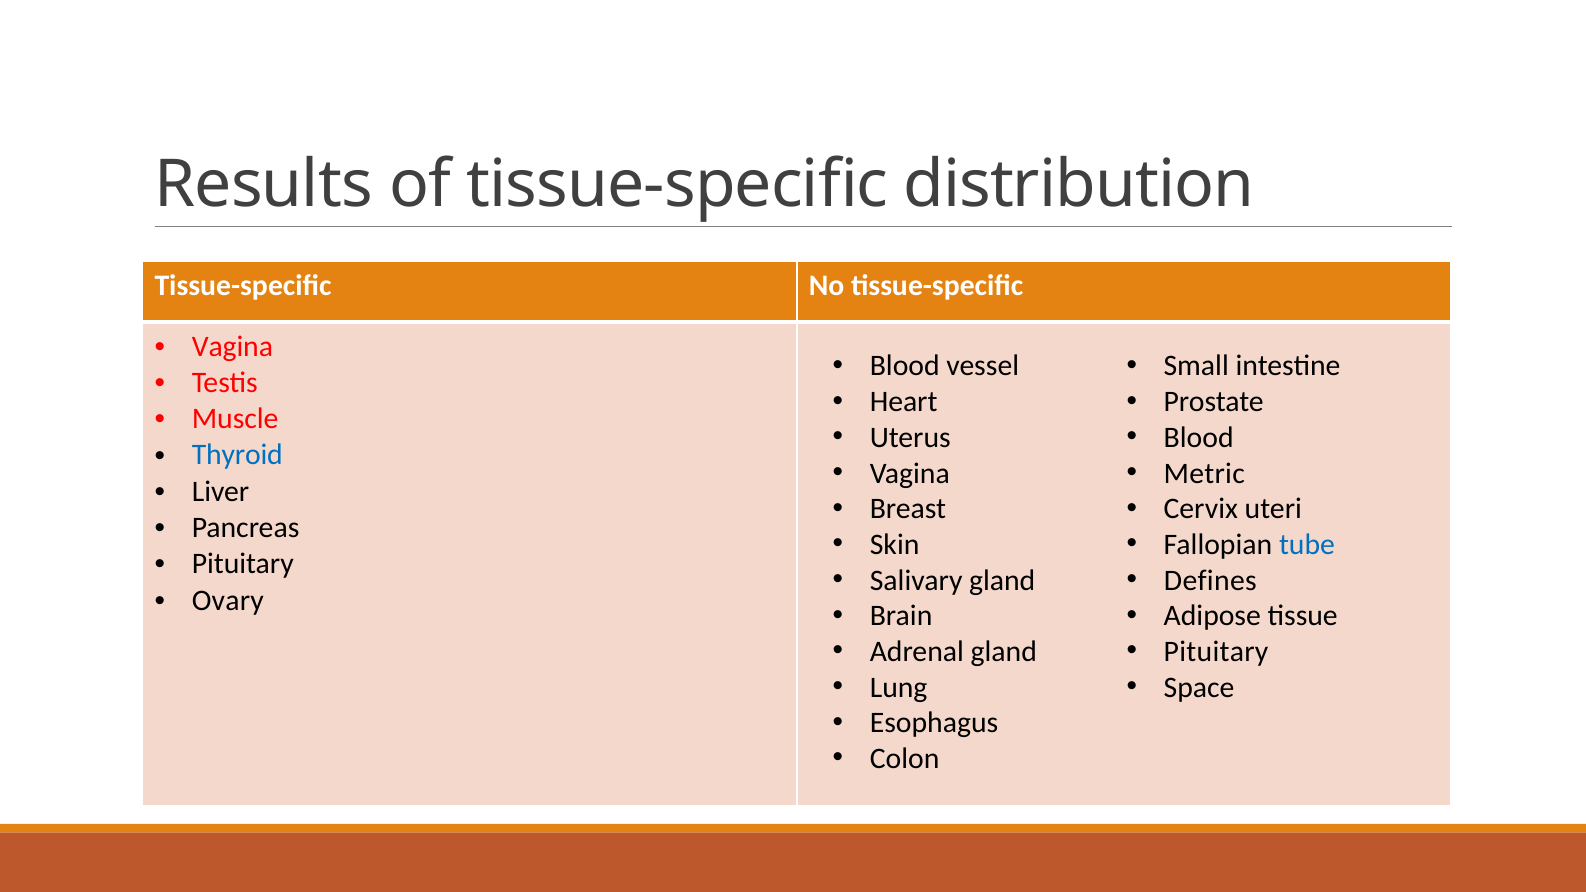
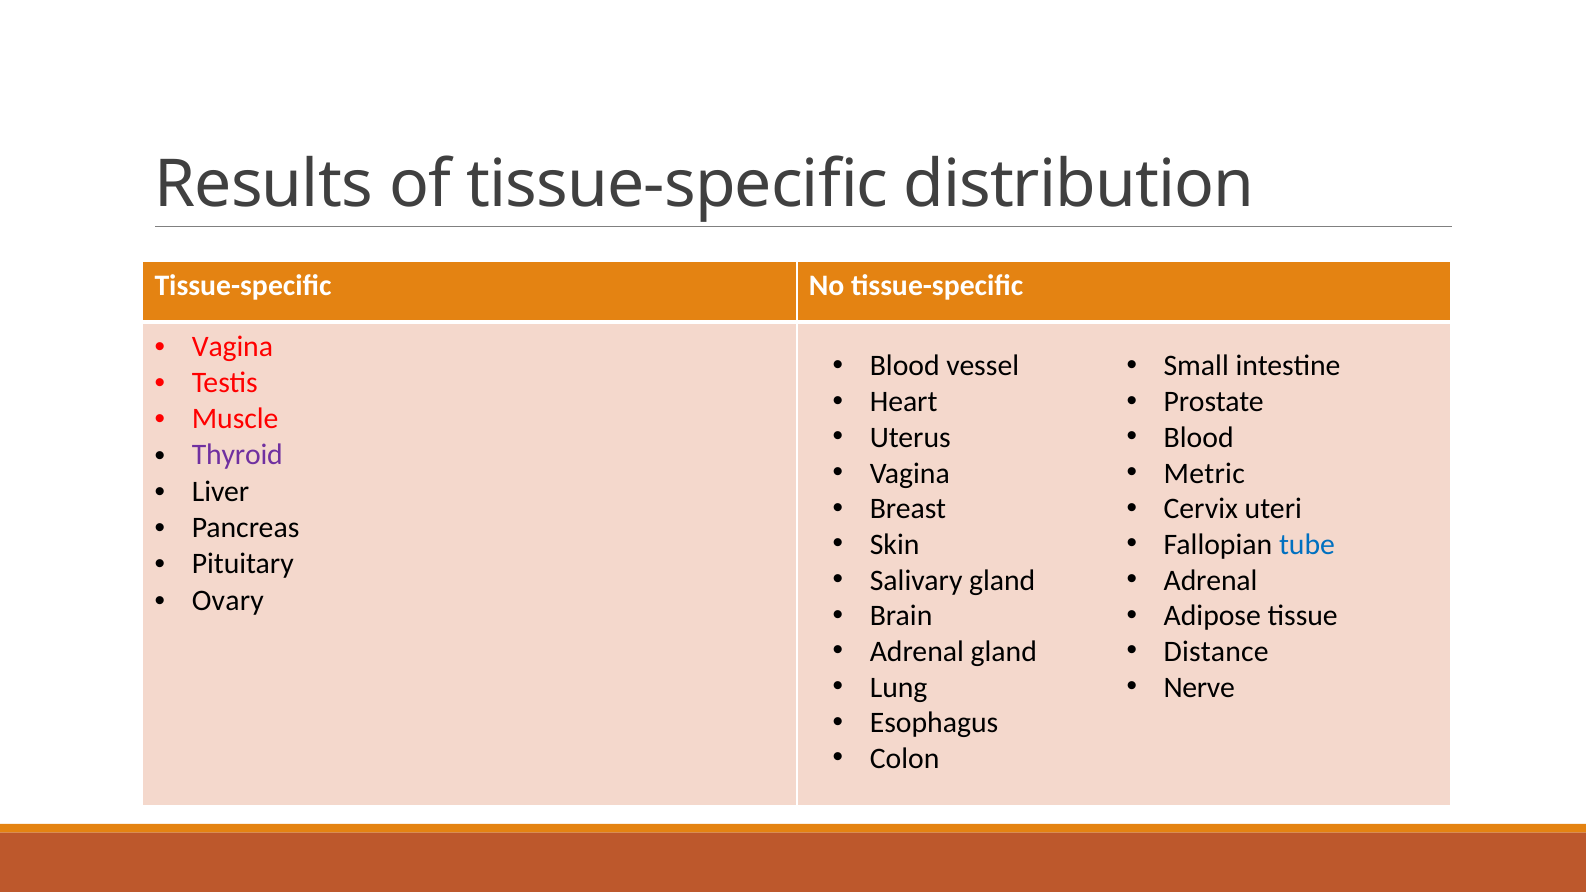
Thyroid colour: blue -> purple (237, 455)
Defines: Defines -> Adrenal (1211, 580)
Pituitary: Pituitary -> Distance (1216, 652)
Space: Space -> Nerve (1199, 687)
